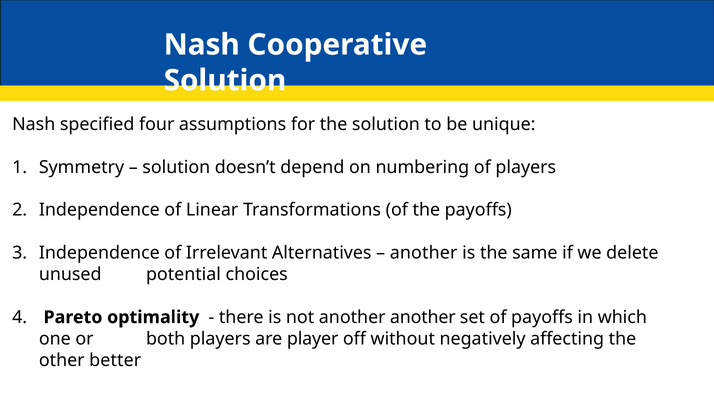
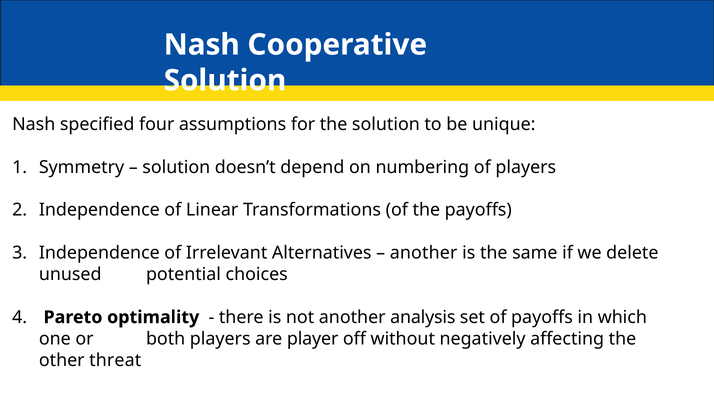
another another: another -> analysis (423, 317)
better: better -> threat (115, 360)
